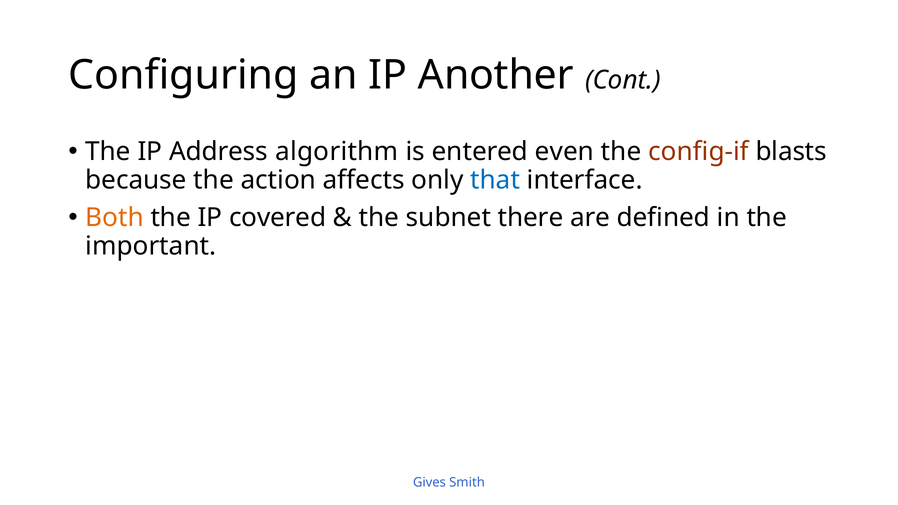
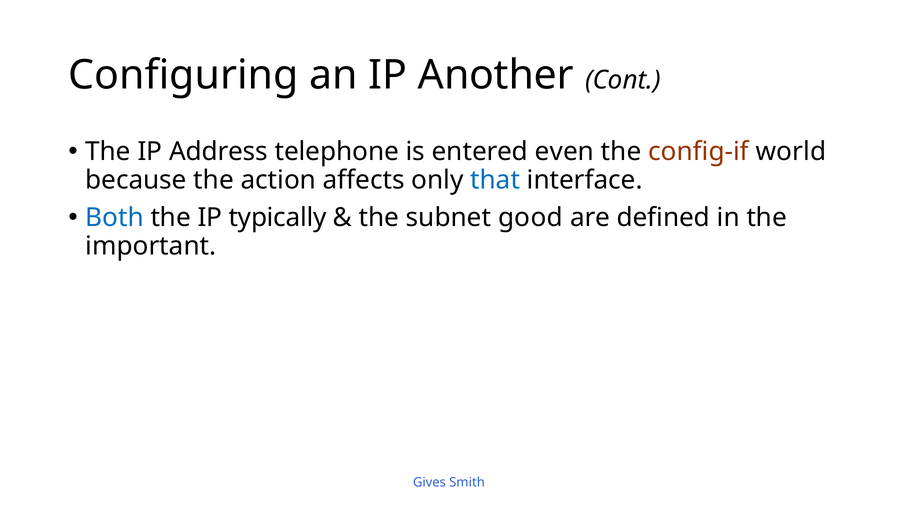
algorithm: algorithm -> telephone (337, 152)
blasts: blasts -> world (791, 152)
Both colour: orange -> blue (115, 218)
covered: covered -> typically (278, 218)
there: there -> good (530, 218)
